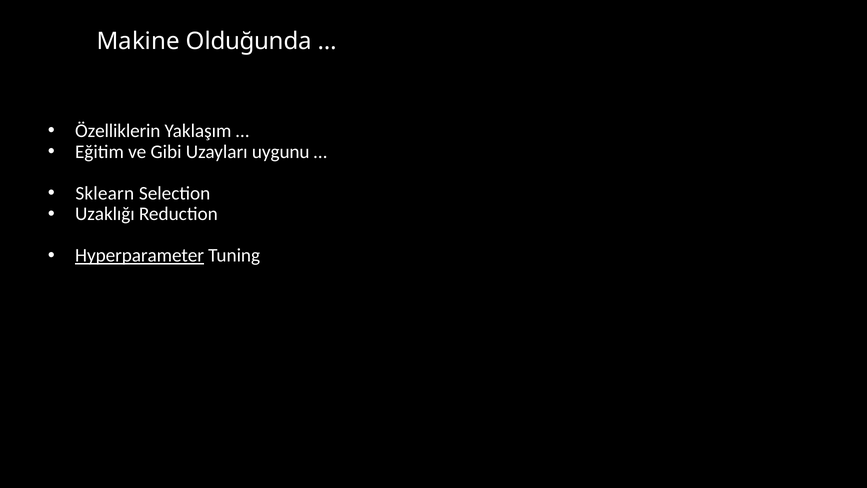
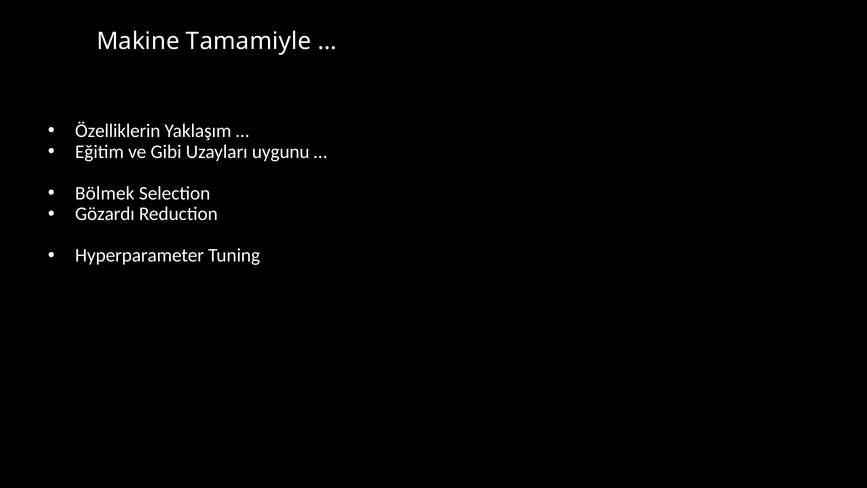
Olduğunda: Olduğunda -> Tamamiyle (249, 41)
Sklearn: Sklearn -> Bölmek (105, 193)
Uzaklığı: Uzaklığı -> Gözardı (105, 214)
Hyperparameter underline: present -> none (140, 255)
